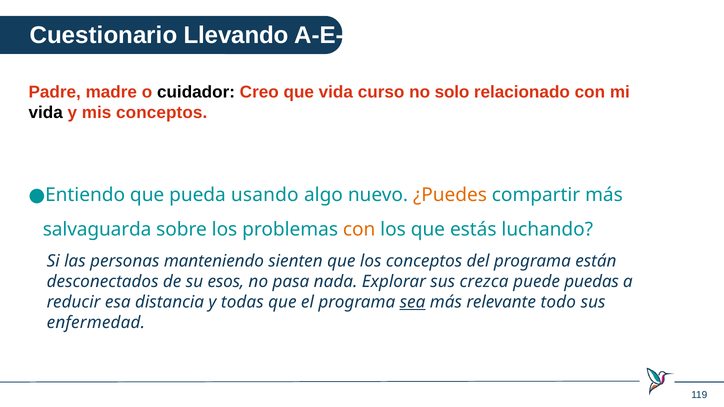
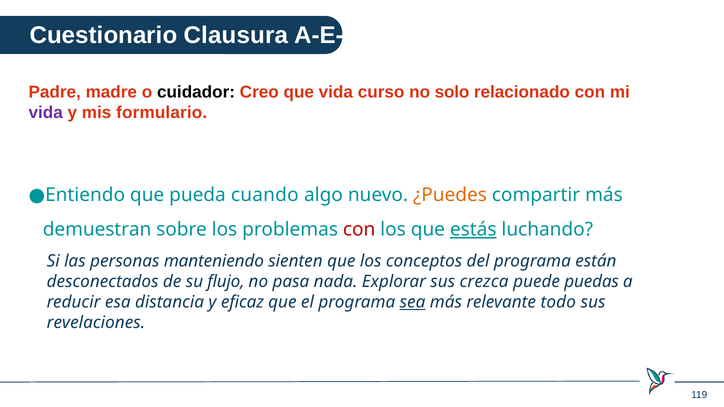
Llevando: Llevando -> Clausura (236, 35)
vida colour: black -> purple (46, 113)
mis conceptos: conceptos -> formulario (162, 113)
usando: usando -> cuando (265, 195)
salvaguarda: salvaguarda -> demuestran (97, 230)
con colour: orange -> red (359, 230)
estás underline: none -> present (473, 230)
esos: esos -> flujo (226, 282)
todas: todas -> eficaz (242, 302)
enfermedad: enfermedad -> revelaciones (96, 323)
